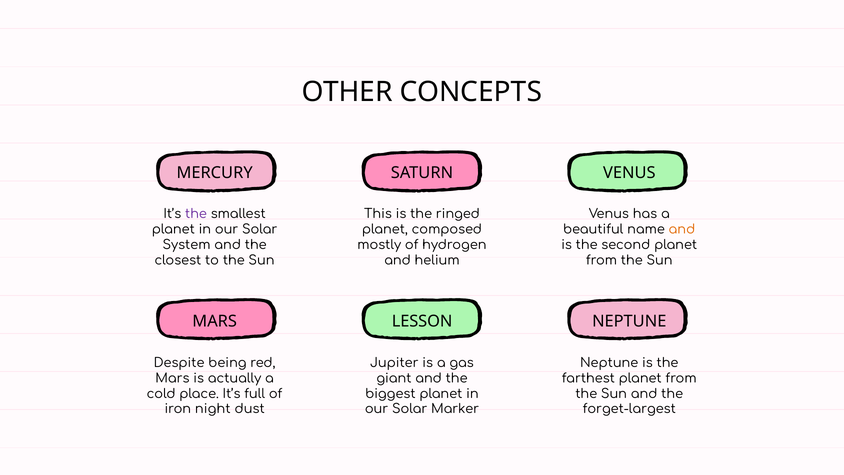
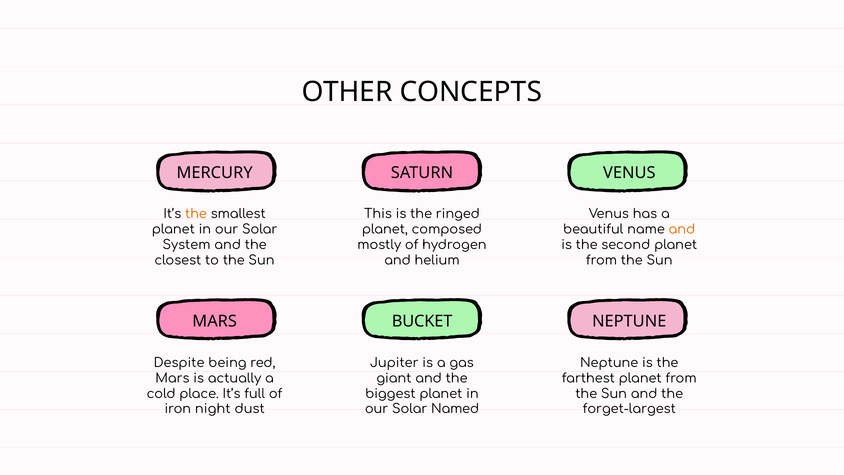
the colour: purple -> orange (196, 214)
LESSON: LESSON -> BUCKET (422, 321)
Marker: Marker -> Named (455, 409)
